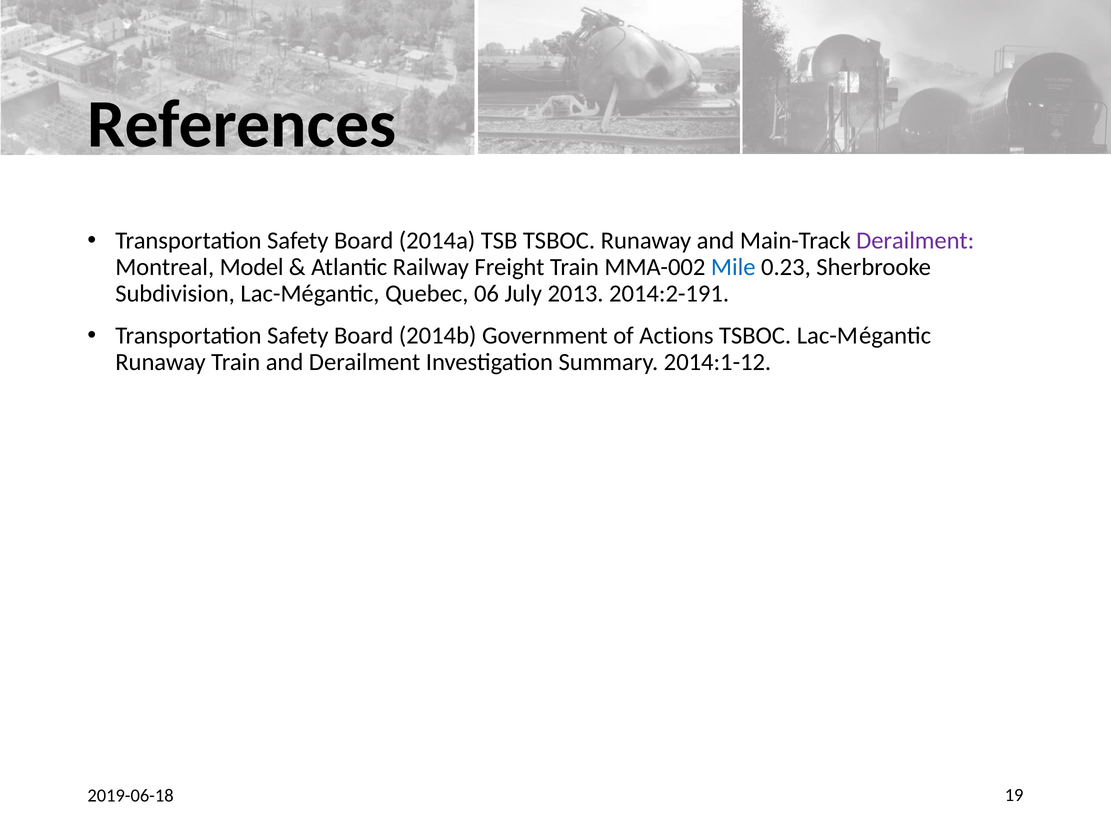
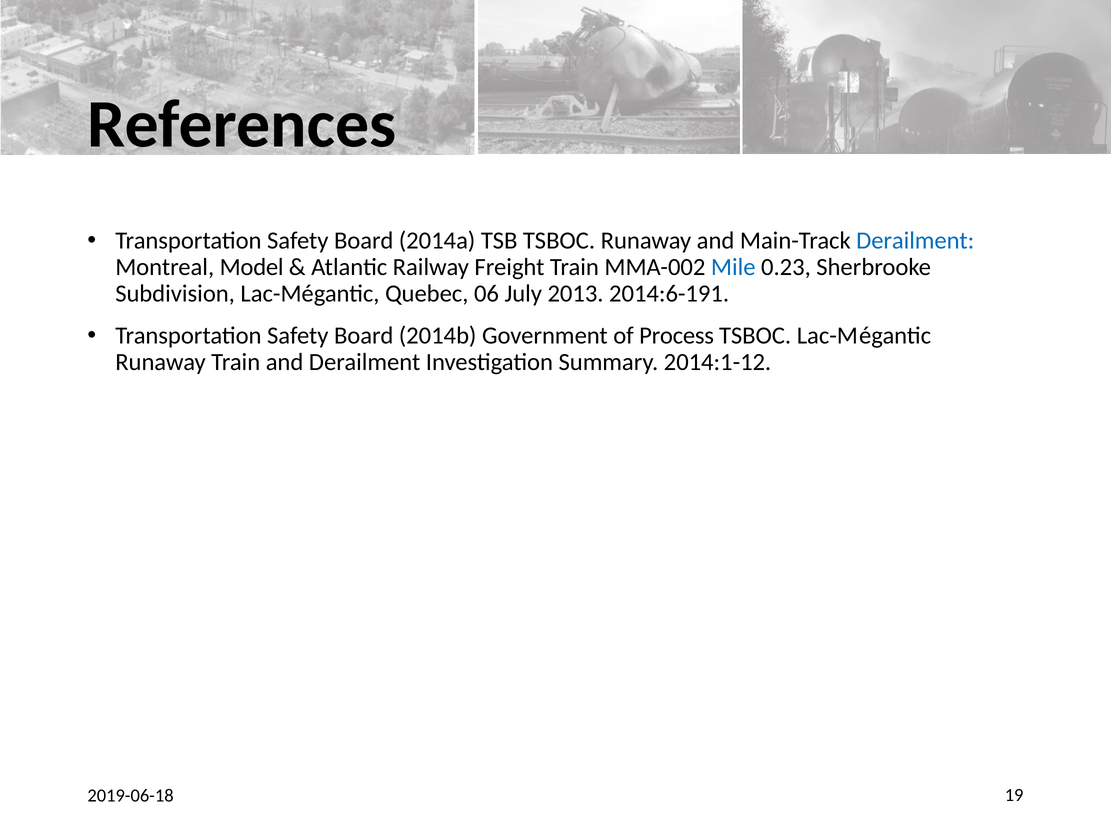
Derailment colour: purple -> blue (915, 241)
2014:2-191: 2014:2-191 -> 2014:6-191 (669, 294)
Actions: Actions -> Process (677, 336)
